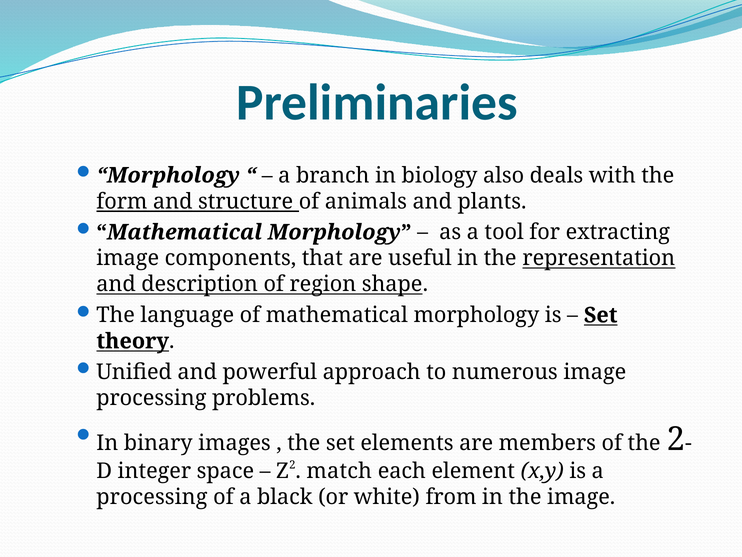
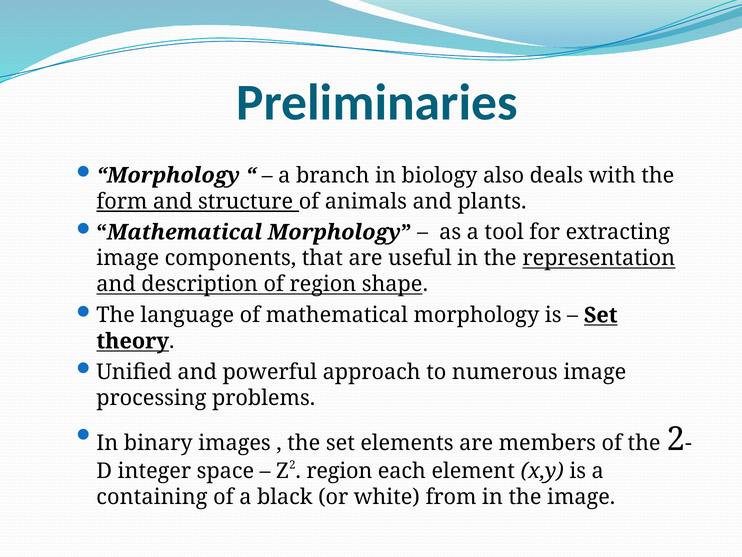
match: match -> region (339, 471)
processing: processing -> containing (152, 497)
